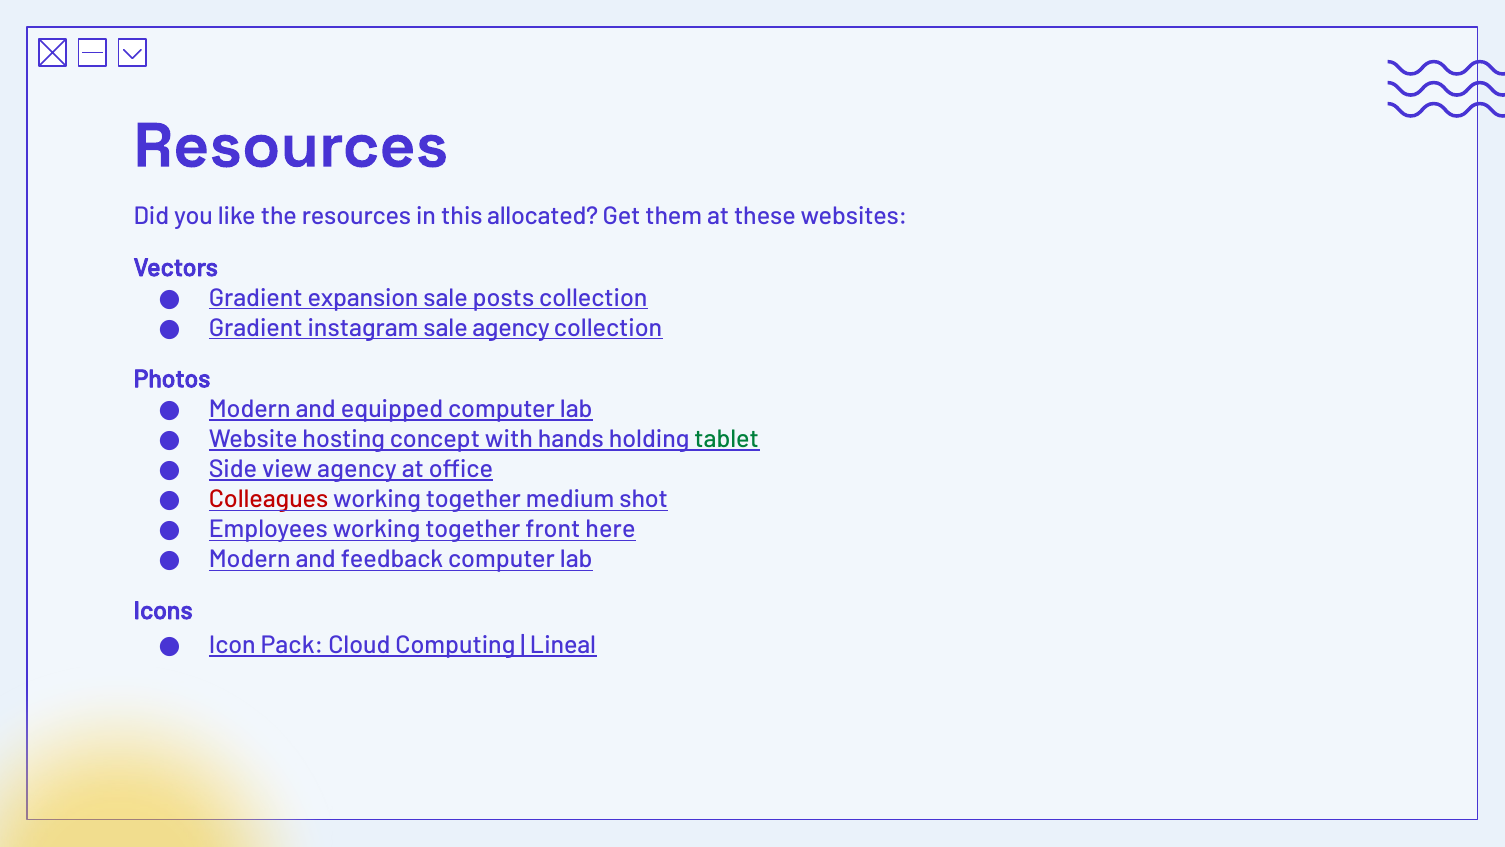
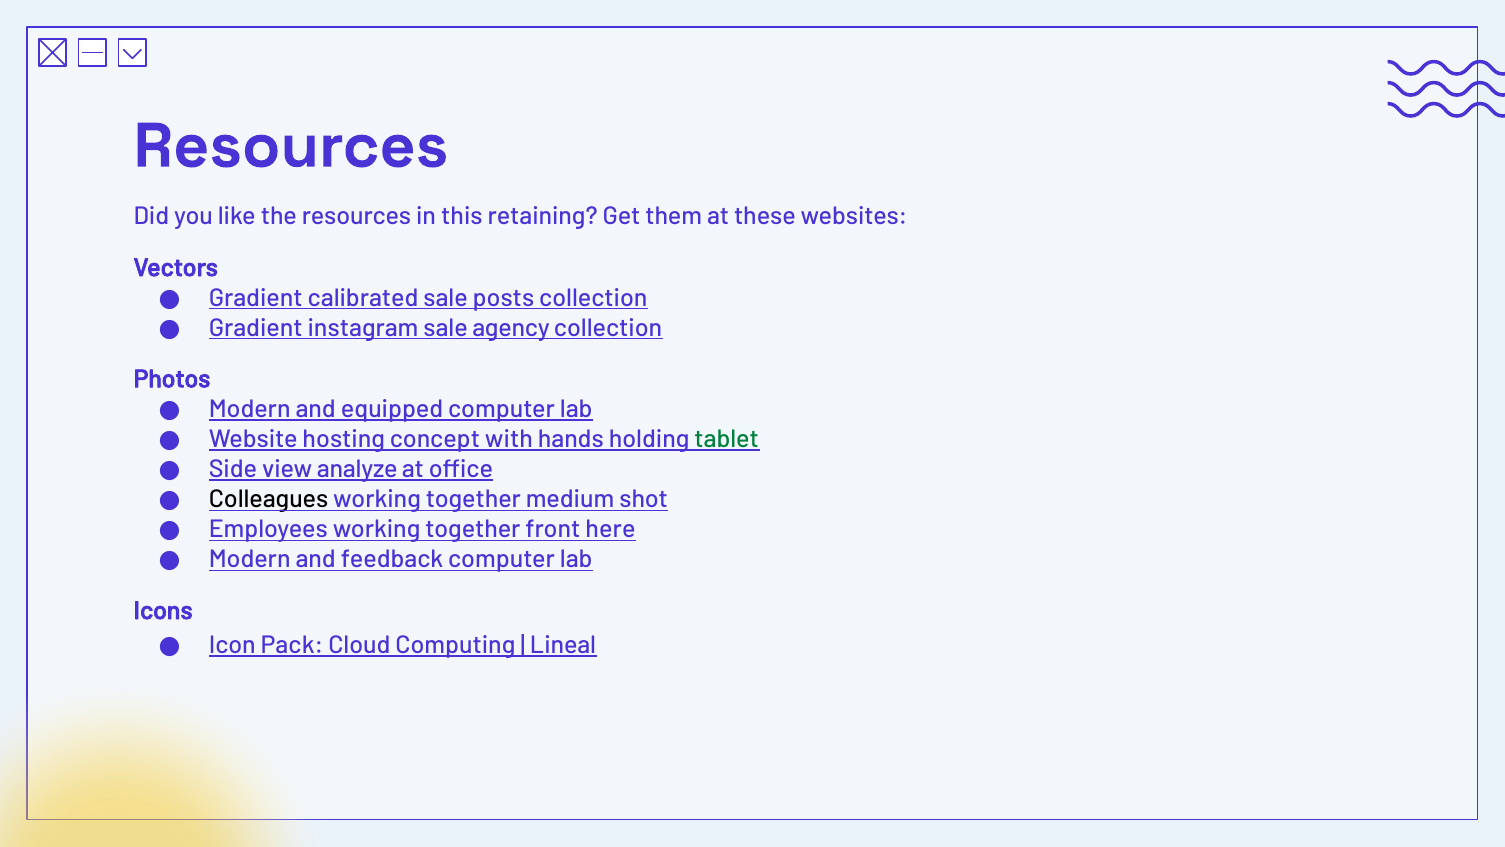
allocated: allocated -> retaining (543, 217)
expansion: expansion -> calibrated (363, 298)
view agency: agency -> analyze (357, 469)
Colleagues colour: red -> black (269, 499)
